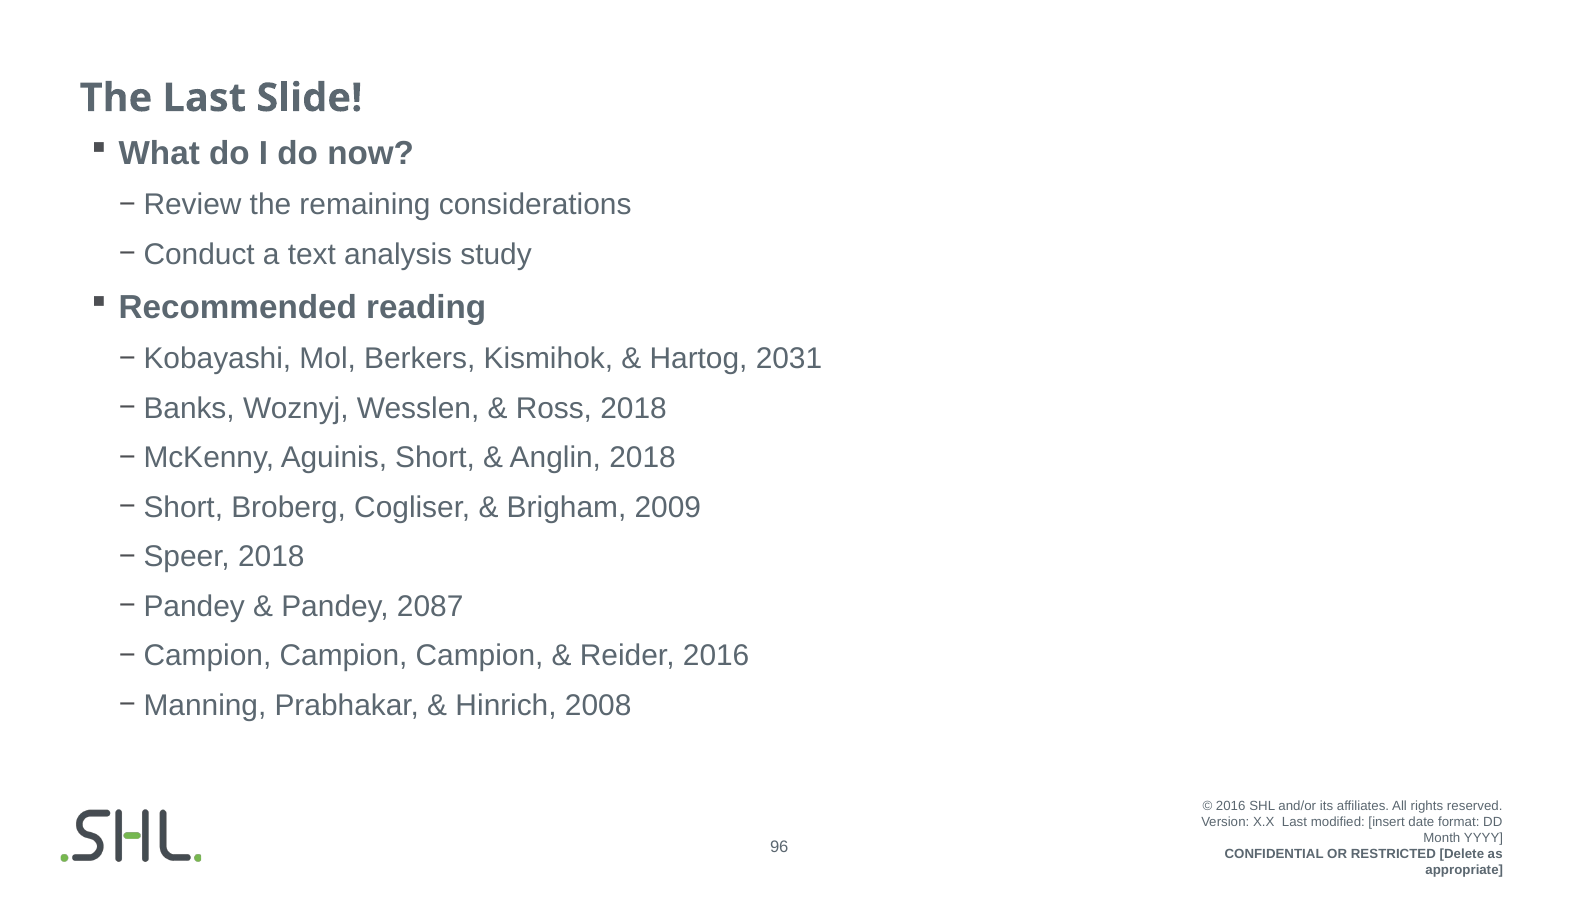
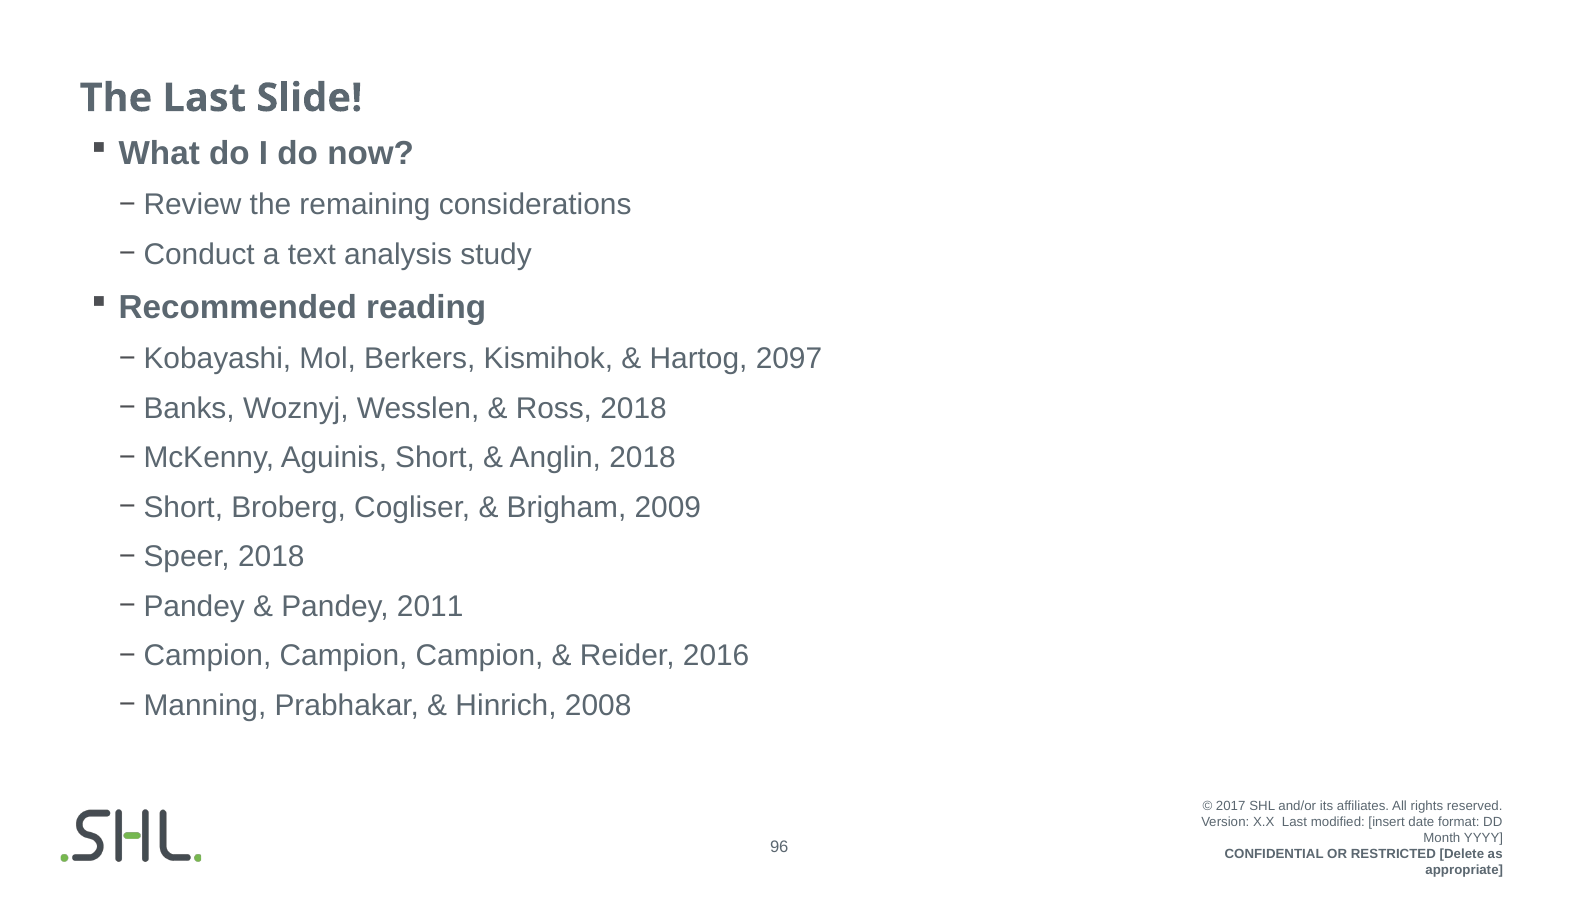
2031: 2031 -> 2097 (789, 359)
2087: 2087 -> 2011 (430, 606)
2016: 2016 -> 2017 (1231, 806)
